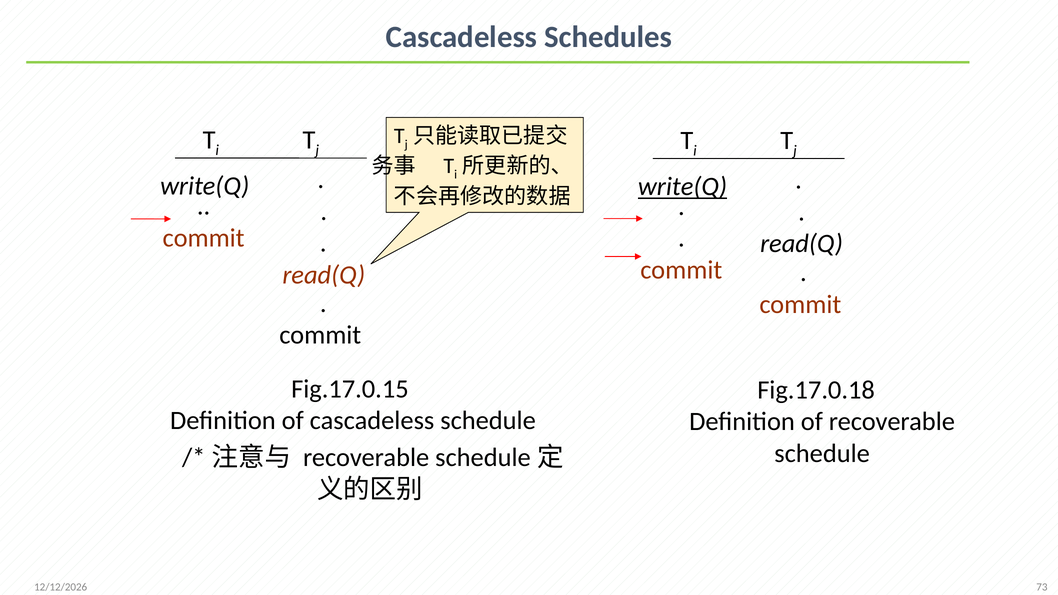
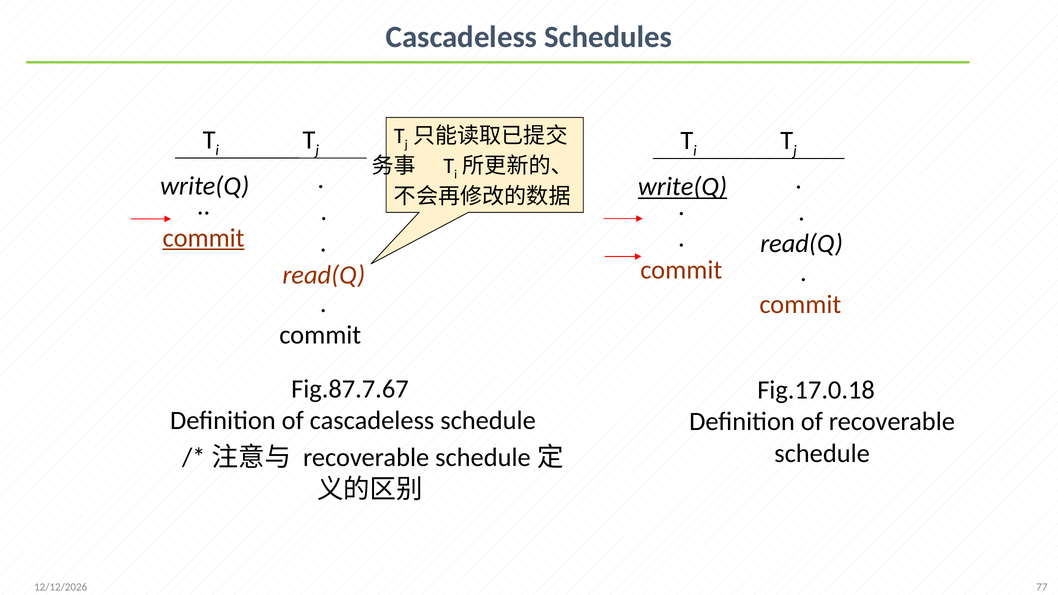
commit underline: none -> present (204, 238)
Fig.17.0.15: Fig.17.0.15 -> Fig.87.7.67 (350, 389)
73: 73 -> 77 (1042, 587)
